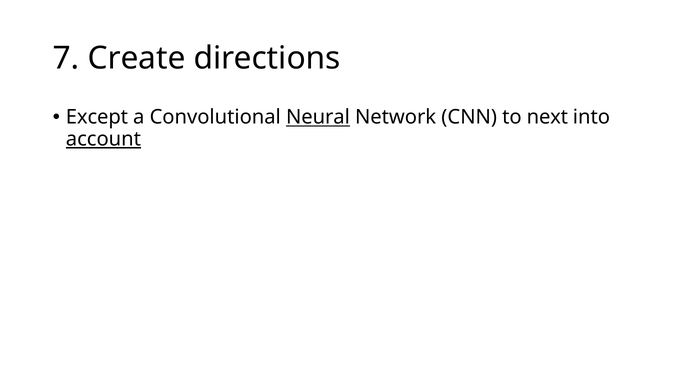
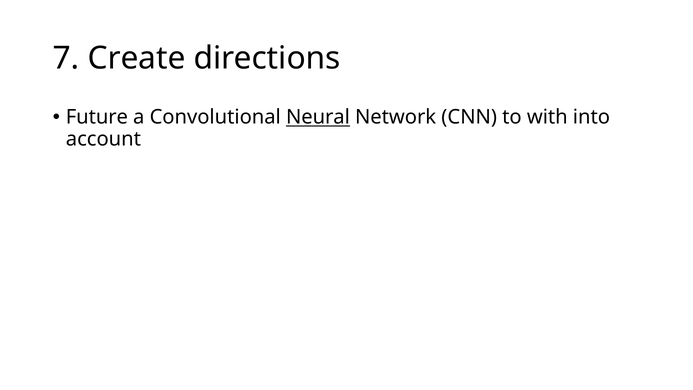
Except: Except -> Future (97, 117)
next: next -> with (547, 117)
account underline: present -> none (103, 139)
